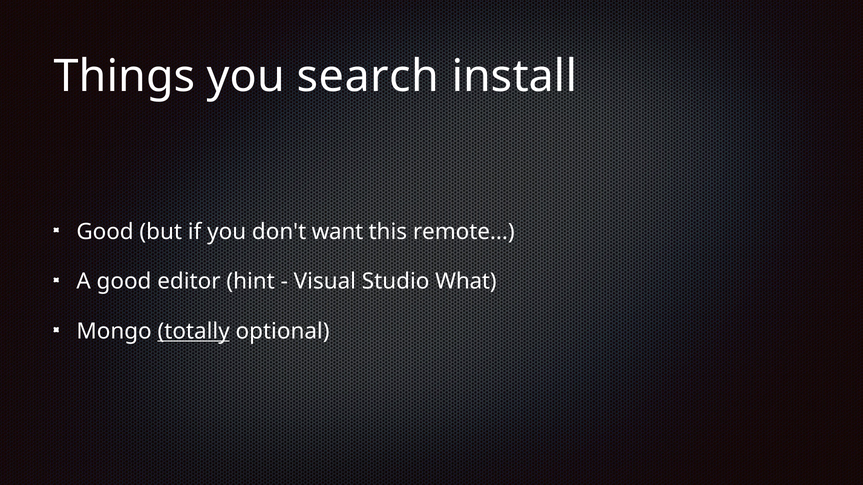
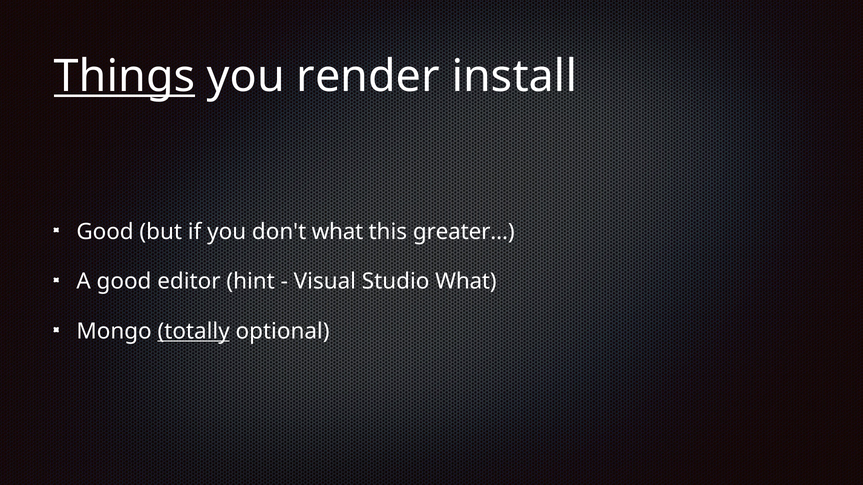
Things underline: none -> present (125, 76)
search: search -> render (368, 76)
don't want: want -> what (337, 232)
remote: remote -> greater (464, 232)
